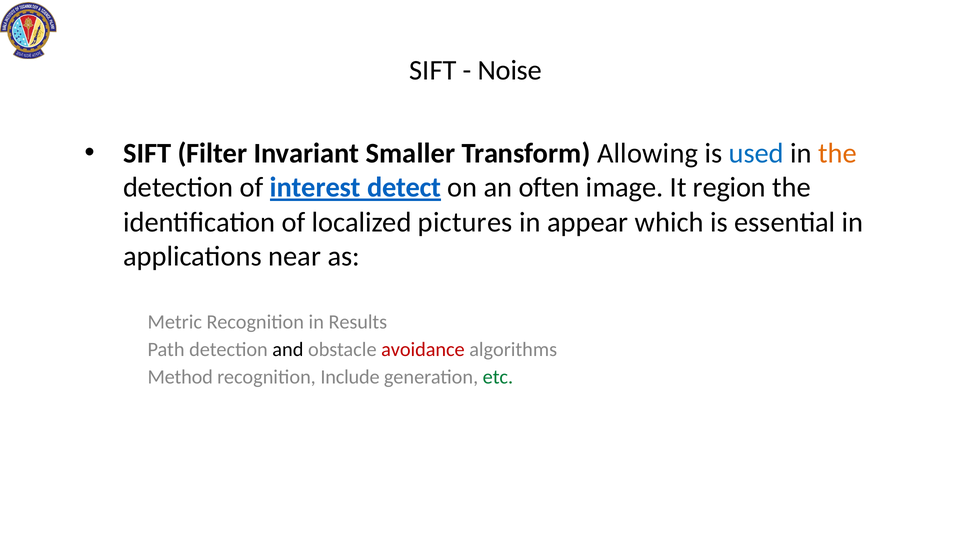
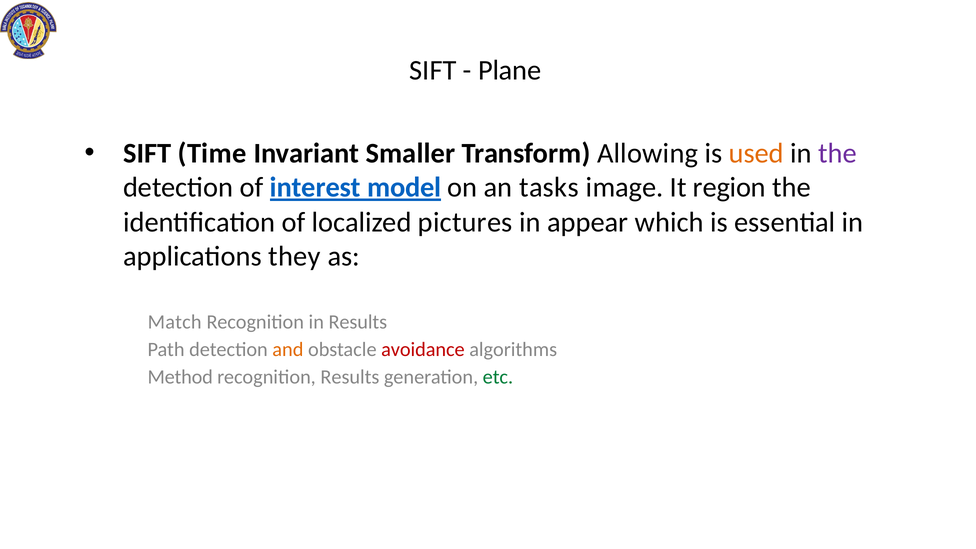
Noise: Noise -> Plane (510, 70)
Filter: Filter -> Time (212, 153)
used colour: blue -> orange (756, 153)
the colour: orange -> purple (837, 153)
detect: detect -> model (404, 188)
often: often -> tasks (549, 188)
near: near -> they (295, 257)
Metric: Metric -> Match (175, 322)
and colour: black -> orange (288, 349)
recognition Include: Include -> Results (350, 377)
